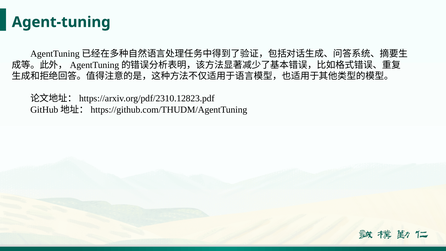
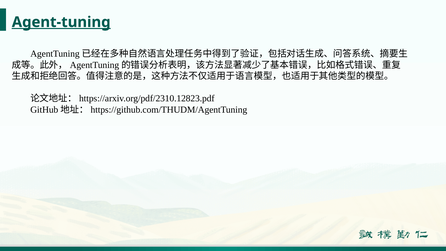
Agent-tuning underline: none -> present (61, 22)
